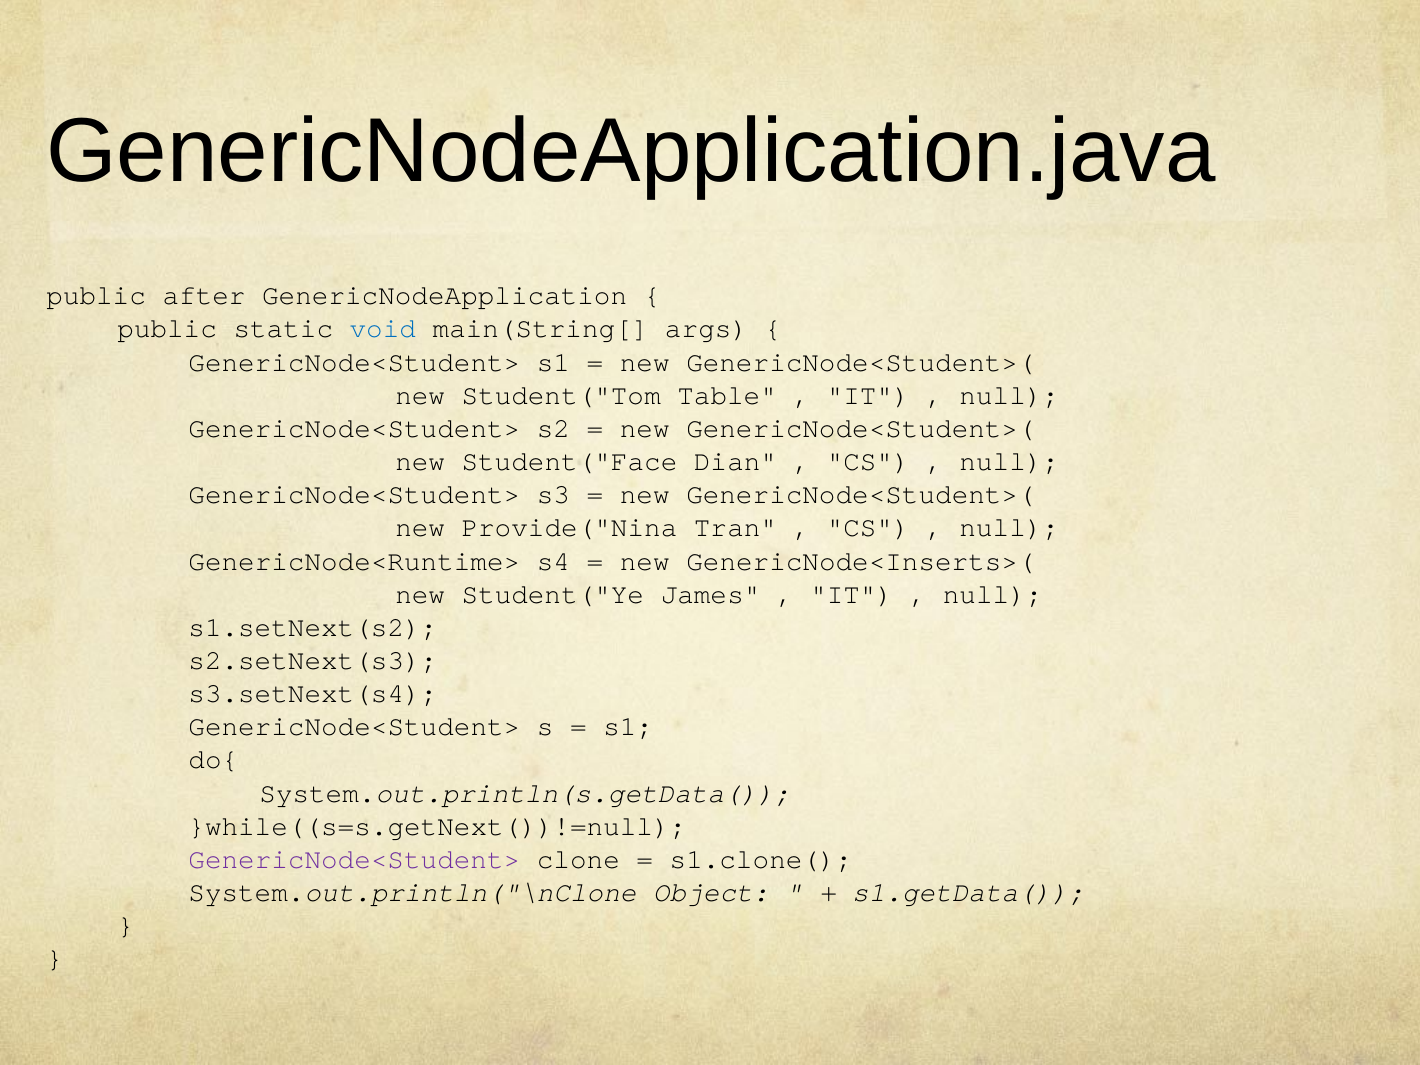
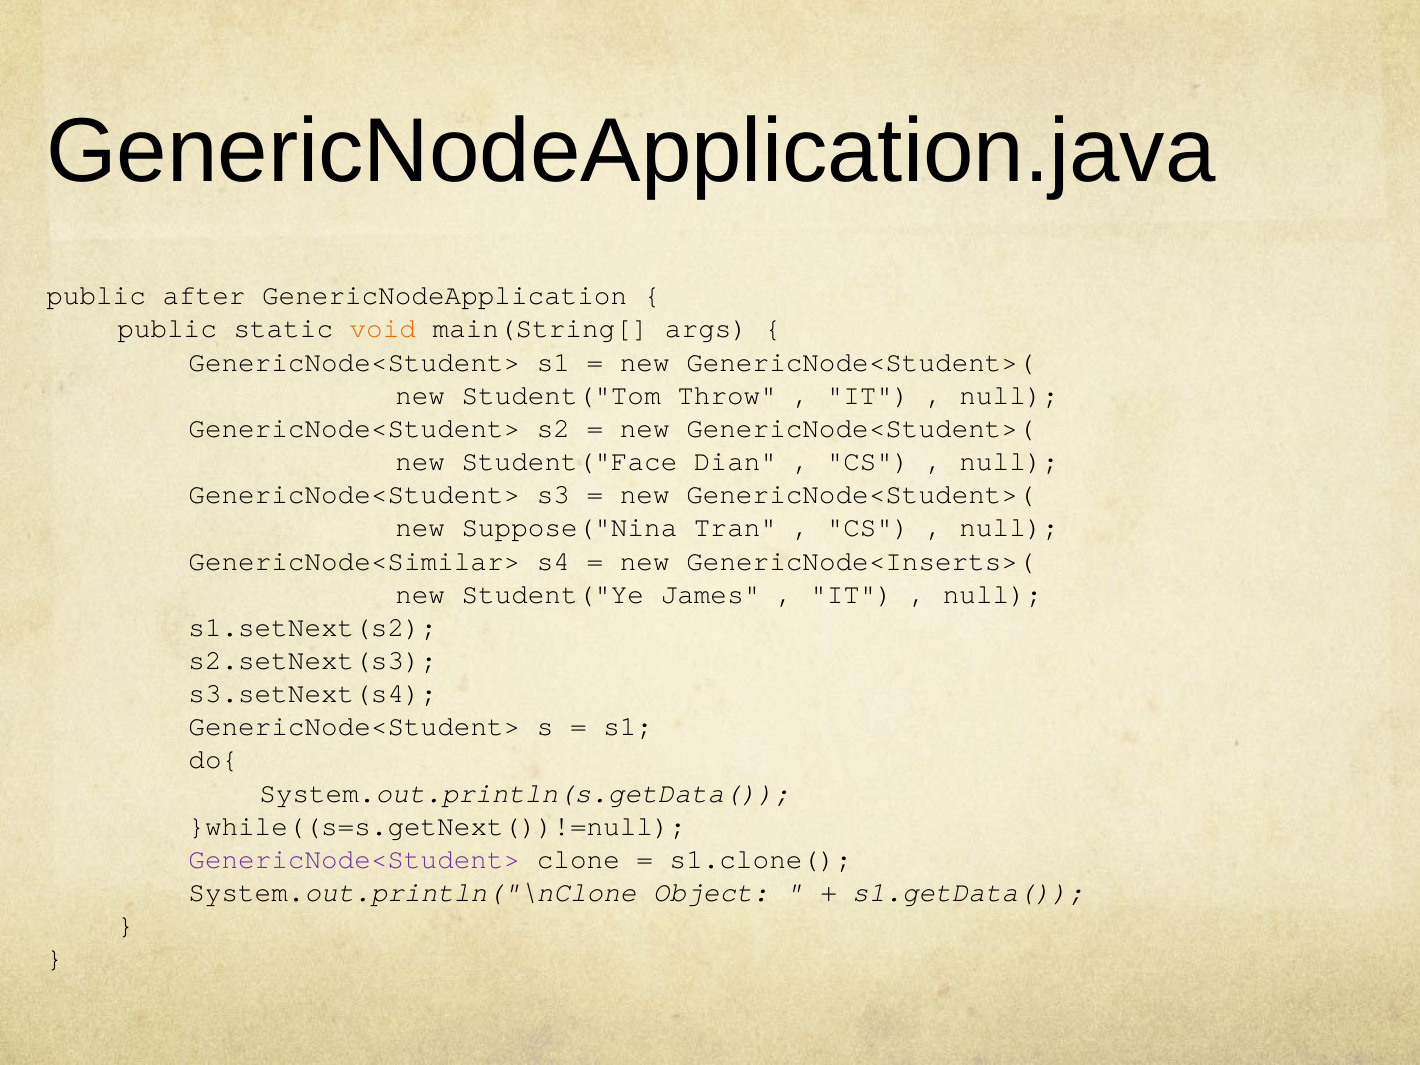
void colour: blue -> orange (383, 329)
Table: Table -> Throw (727, 395)
Provide("Nina: Provide("Nina -> Suppose("Nina (569, 528)
GenericNode<Runtime>: GenericNode<Runtime> -> GenericNode<Similar> (354, 561)
